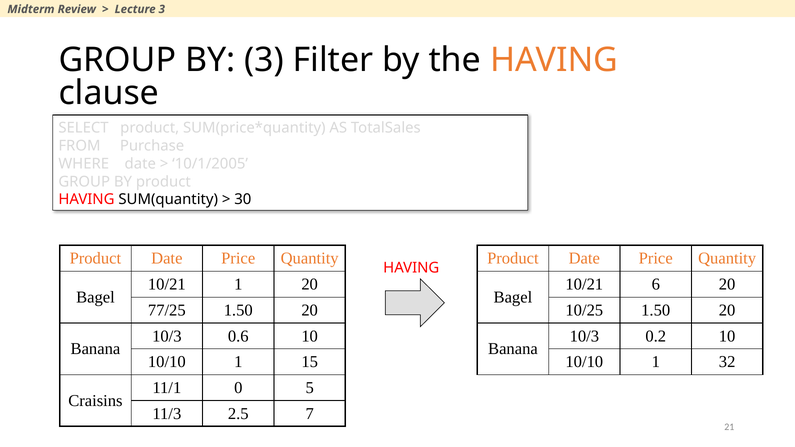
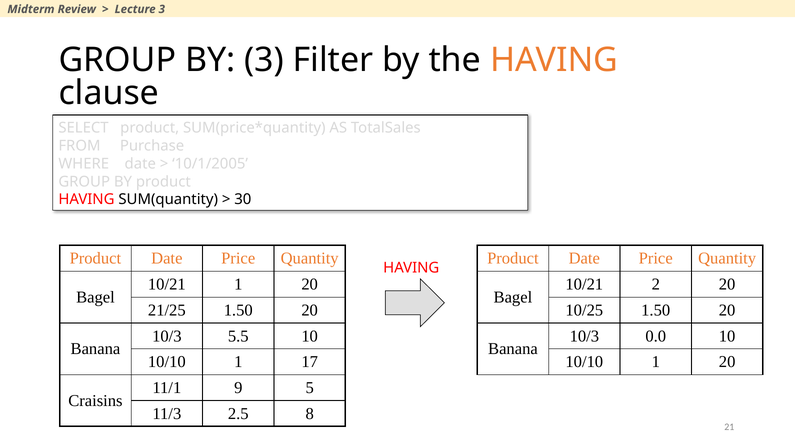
6: 6 -> 2 (656, 284)
77/25: 77/25 -> 21/25 (167, 310)
0.6: 0.6 -> 5.5 (238, 336)
0.2: 0.2 -> 0.0 (656, 336)
15: 15 -> 17 (310, 362)
10/10 1 32: 32 -> 20 (727, 362)
0: 0 -> 9 (238, 388)
7: 7 -> 8 (310, 414)
